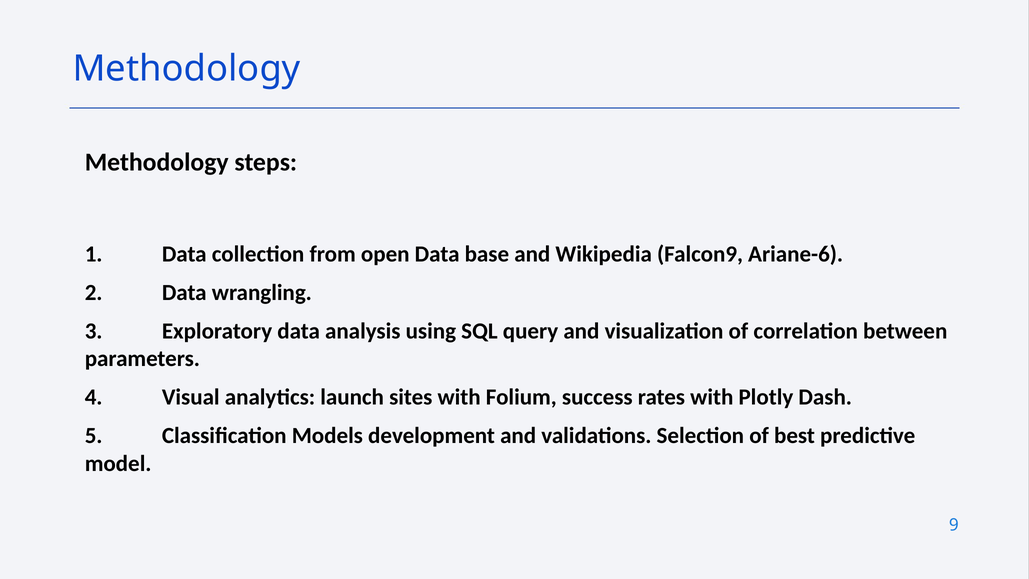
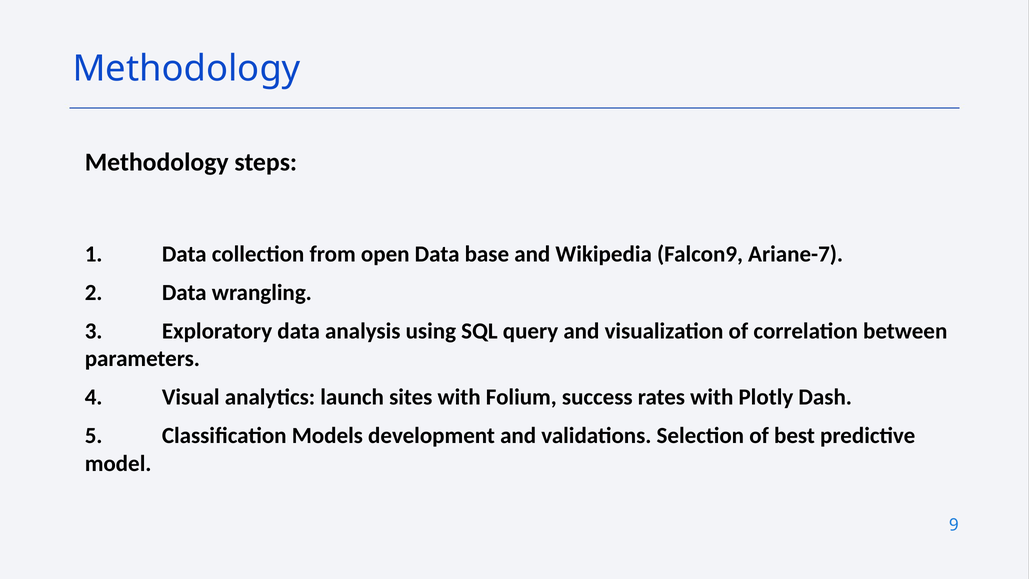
Ariane-6: Ariane-6 -> Ariane-7 (796, 254)
